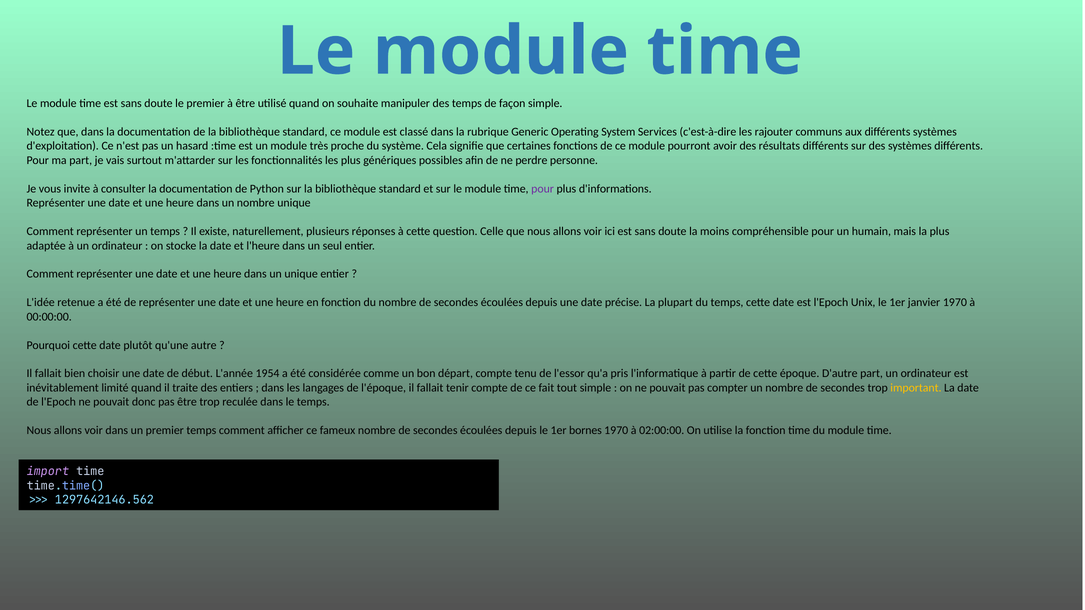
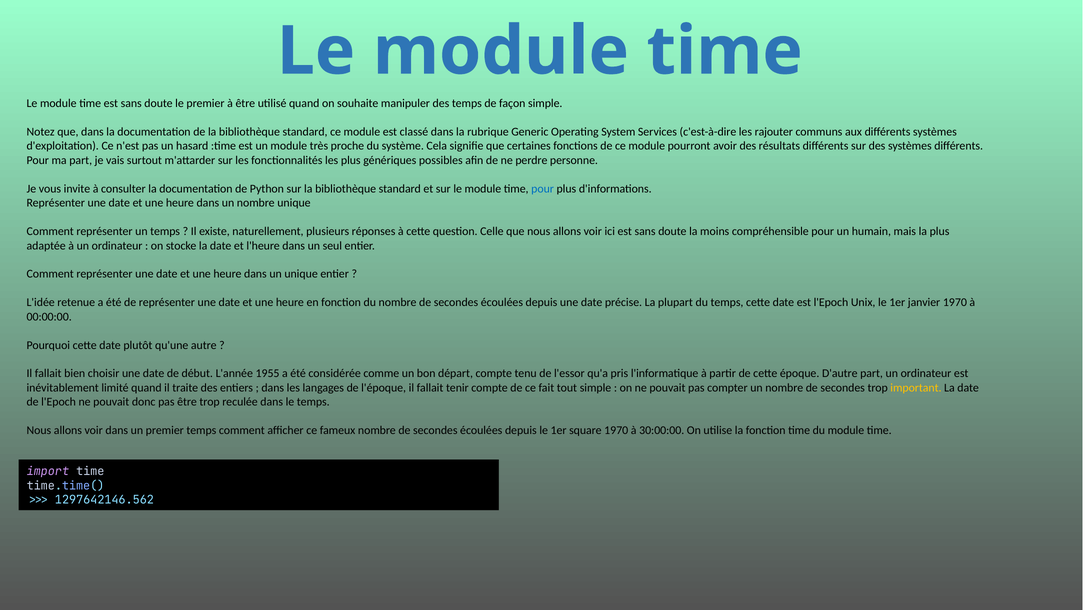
pour colour: purple -> blue (543, 189)
1954: 1954 -> 1955 (268, 374)
bornes: bornes -> square (585, 431)
02:00:00: 02:00:00 -> 30:00:00 (662, 431)
